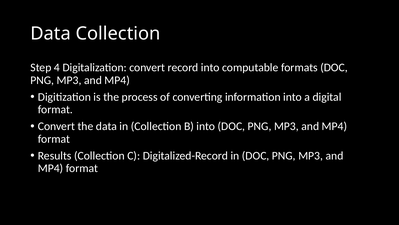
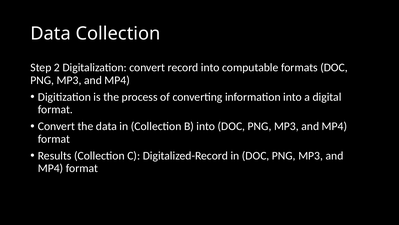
4: 4 -> 2 (57, 67)
